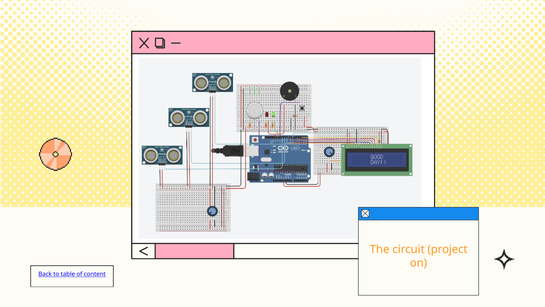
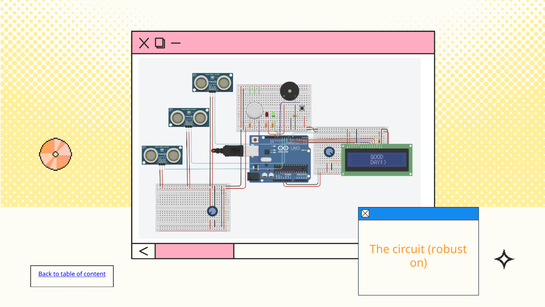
project: project -> robust (447, 249)
